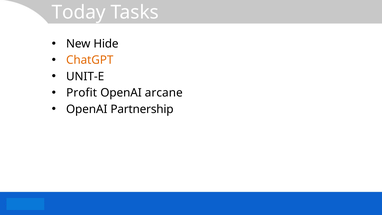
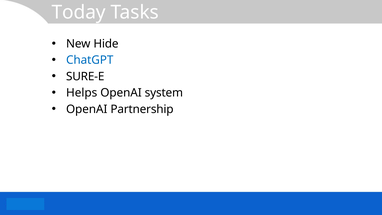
ChatGPT colour: orange -> blue (90, 60)
UNIT-E: UNIT-E -> SURE-E (85, 76)
Profit: Profit -> Helps (82, 93)
arcane: arcane -> system (164, 93)
